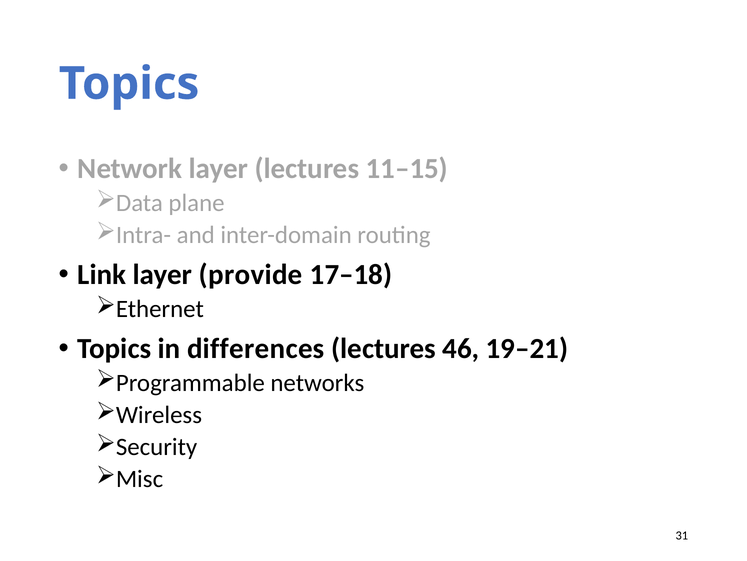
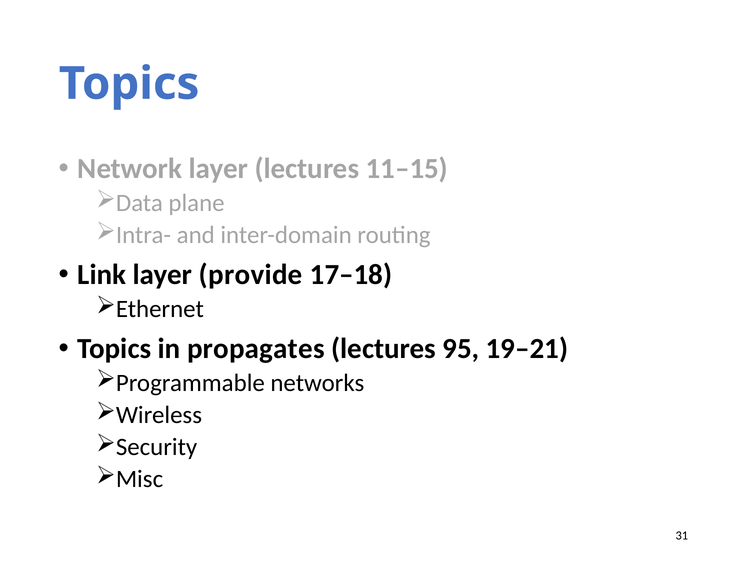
differences: differences -> propagates (256, 348)
46: 46 -> 95 (461, 348)
